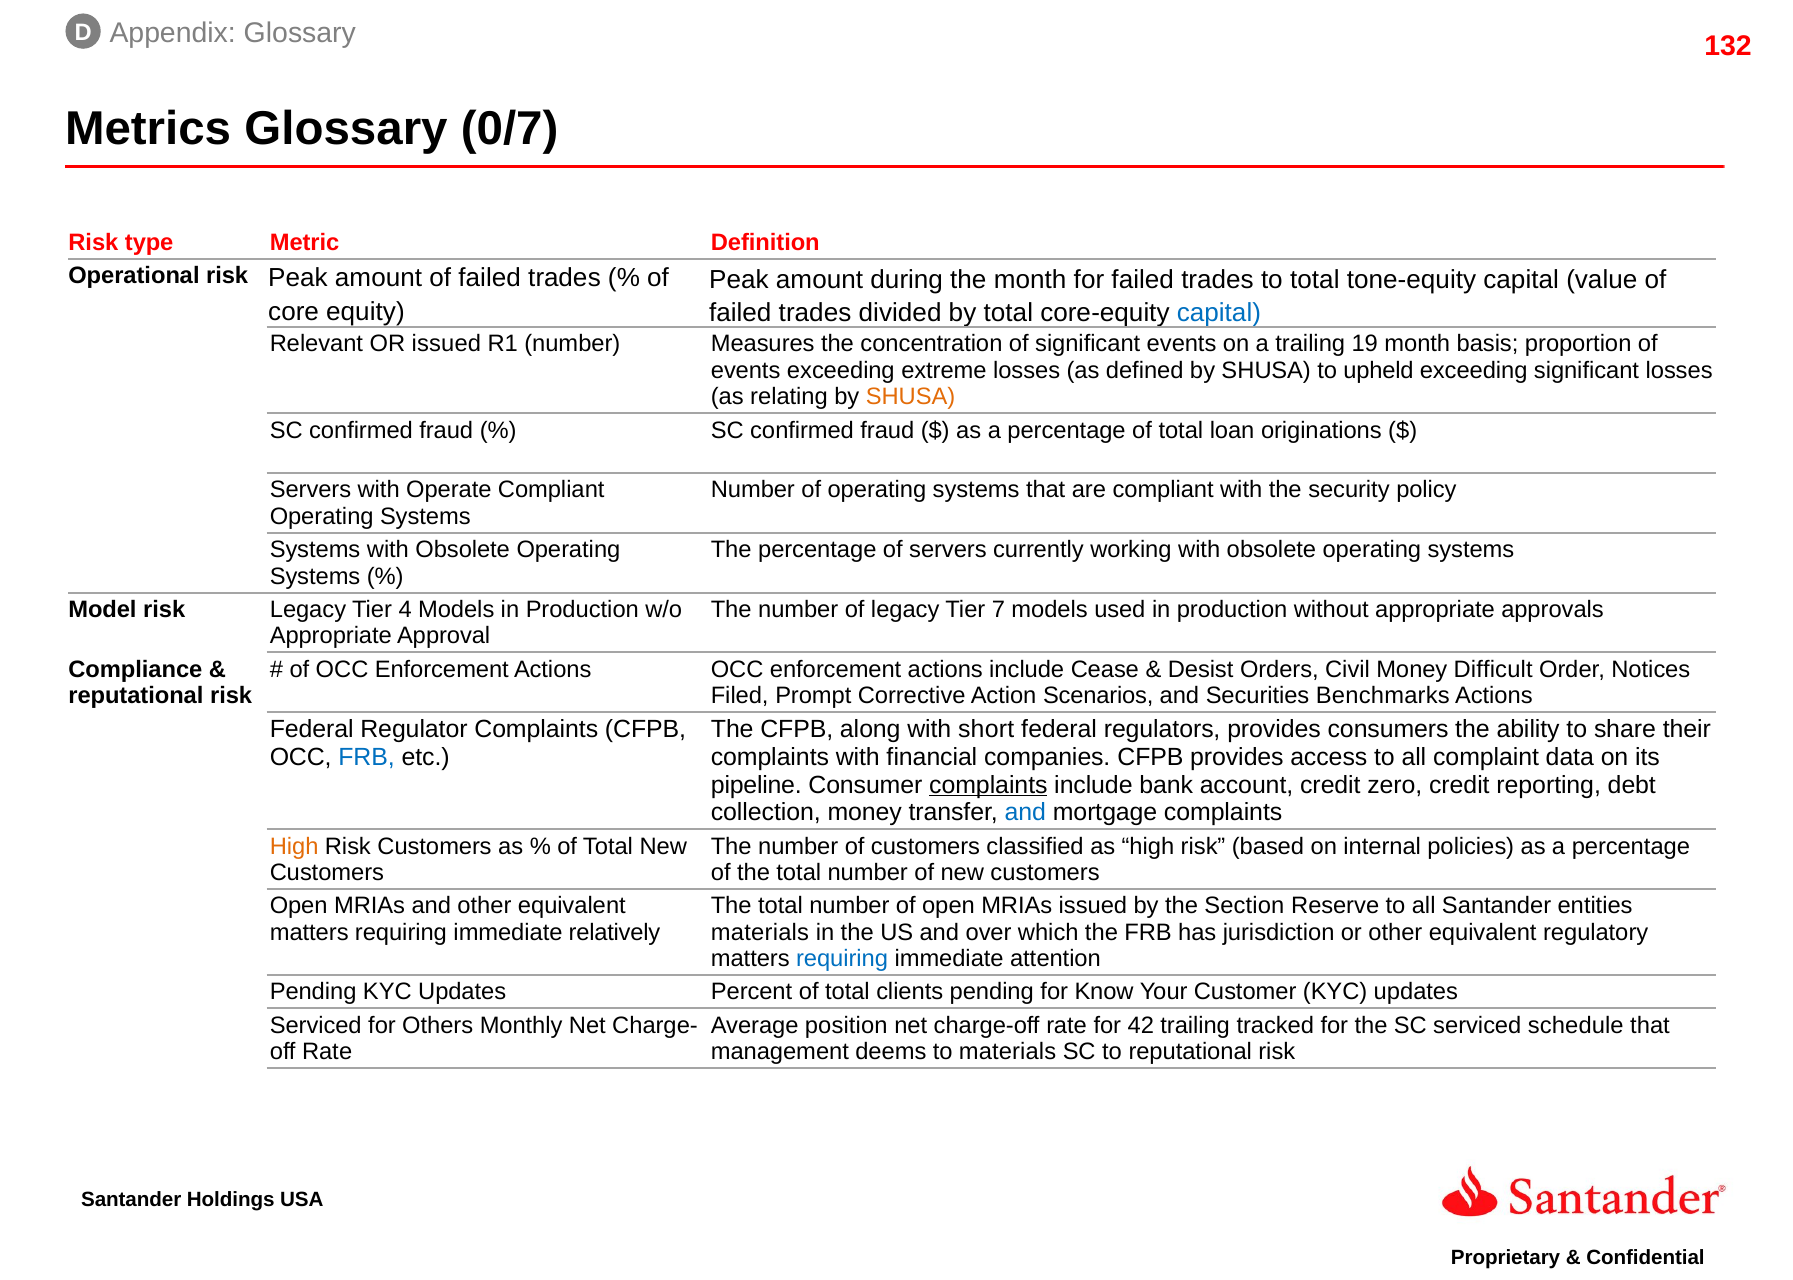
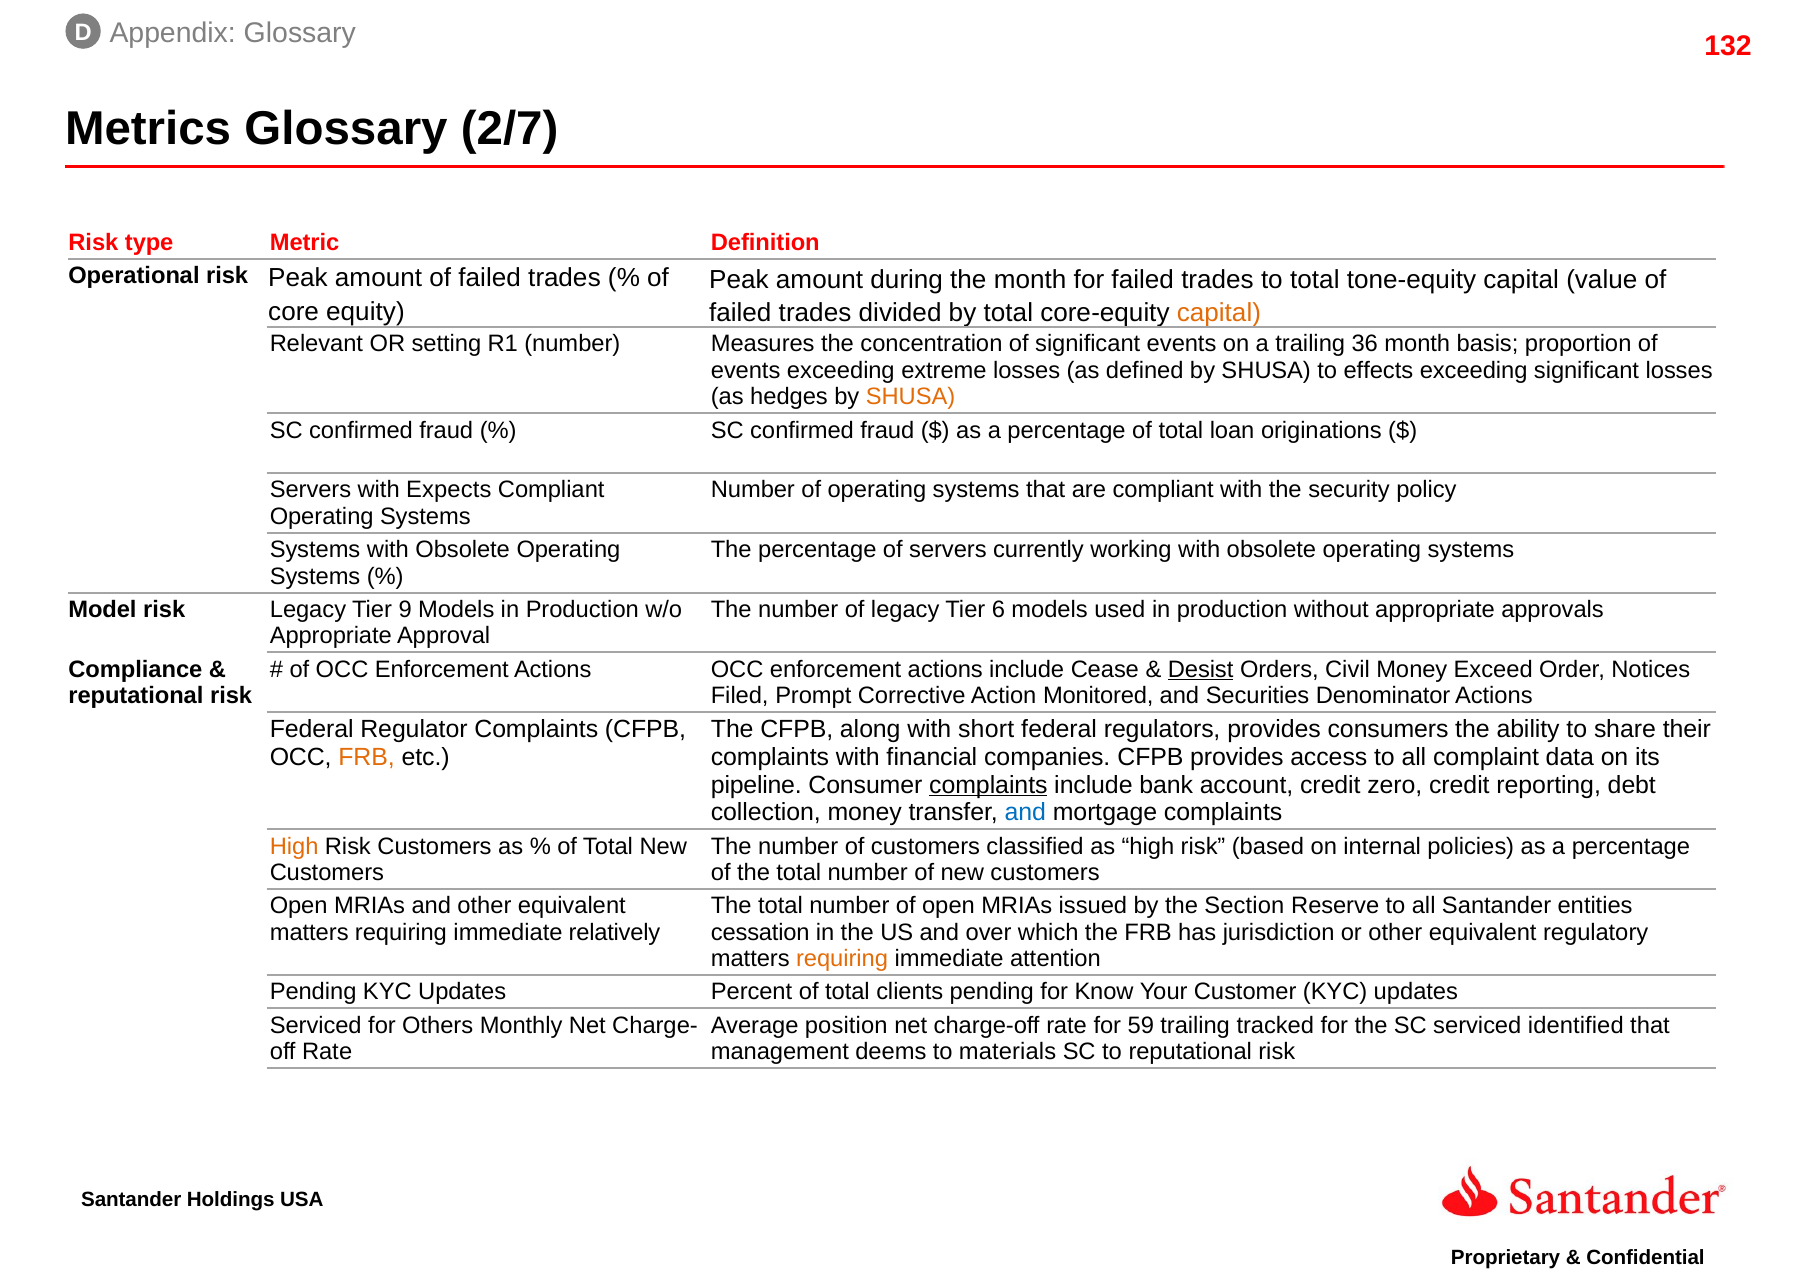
0/7: 0/7 -> 2/7 (510, 128)
capital colour: blue -> orange (1219, 313)
OR issued: issued -> setting (446, 344)
19: 19 -> 36 (1365, 344)
upheld: upheld -> effects (1378, 371)
relating: relating -> hedges (789, 397)
Operate: Operate -> Expects (449, 490)
4: 4 -> 9 (405, 610)
7: 7 -> 6 (998, 610)
Desist underline: none -> present (1201, 669)
Difficult: Difficult -> Exceed (1493, 669)
Scenarios: Scenarios -> Monitored (1098, 696)
Benchmarks: Benchmarks -> Denominator (1383, 696)
FRB colour: blue -> orange (367, 758)
materials: materials -> cessation (760, 933)
requiring colour: blue -> orange (842, 959)
42: 42 -> 59 (1141, 1026)
schedule: schedule -> identified (1576, 1026)
